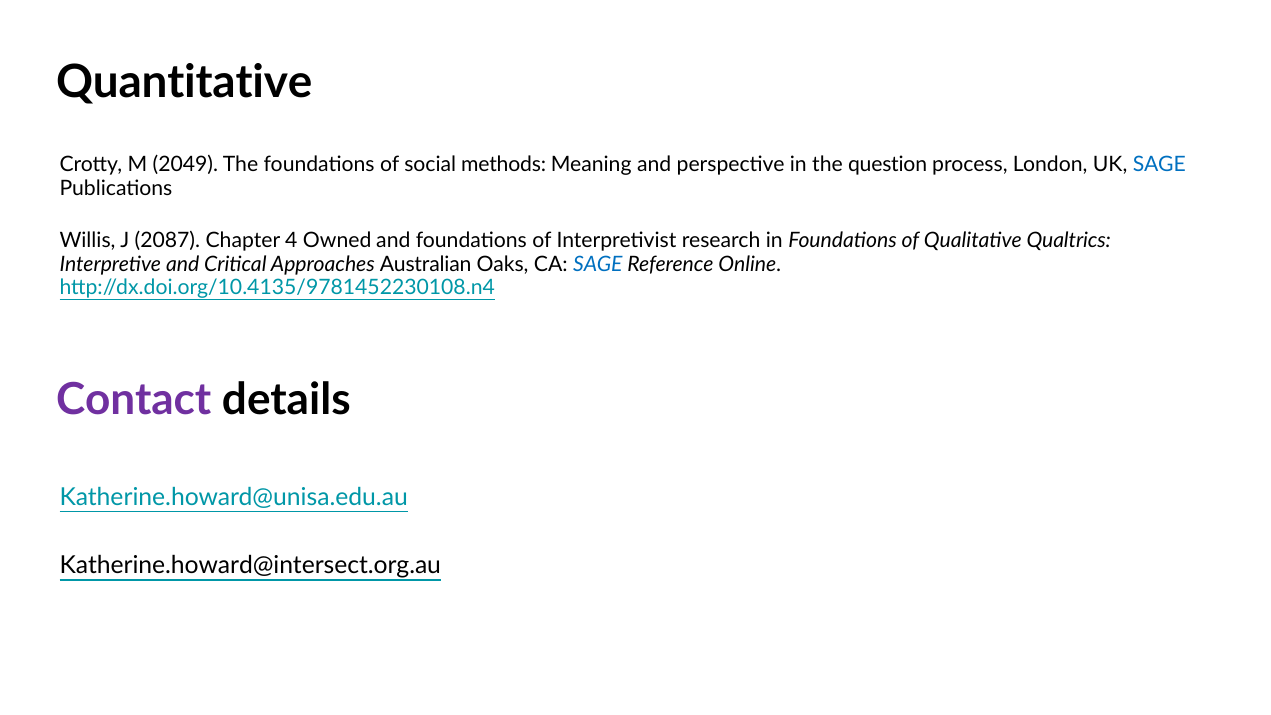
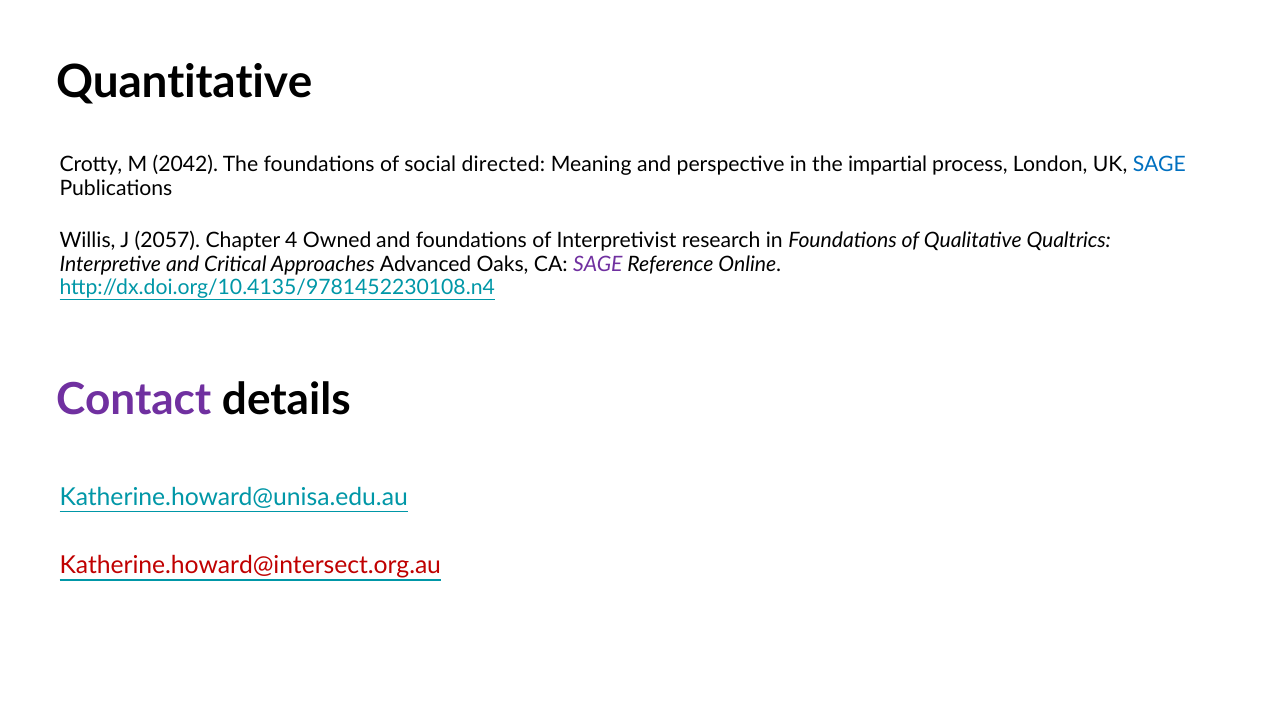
2049: 2049 -> 2042 (185, 165)
methods: methods -> directed (503, 165)
question: question -> impartial (888, 165)
2087: 2087 -> 2057 (167, 241)
Australian: Australian -> Advanced (426, 264)
SAGE colour: blue -> purple (598, 264)
Katherine.howard@intersect.org.au colour: black -> red (250, 565)
